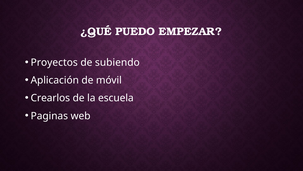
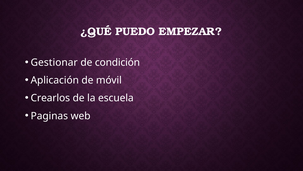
Proyectos: Proyectos -> Gestionar (54, 62)
subiendo: subiendo -> condición (117, 62)
